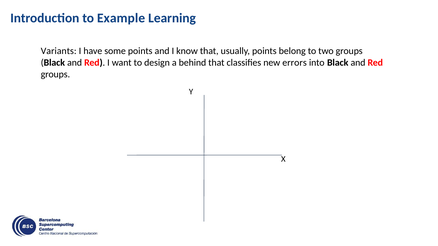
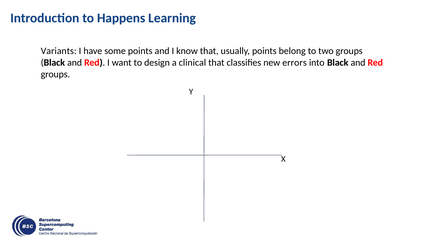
Example: Example -> Happens (121, 18)
behind: behind -> clinical (192, 63)
